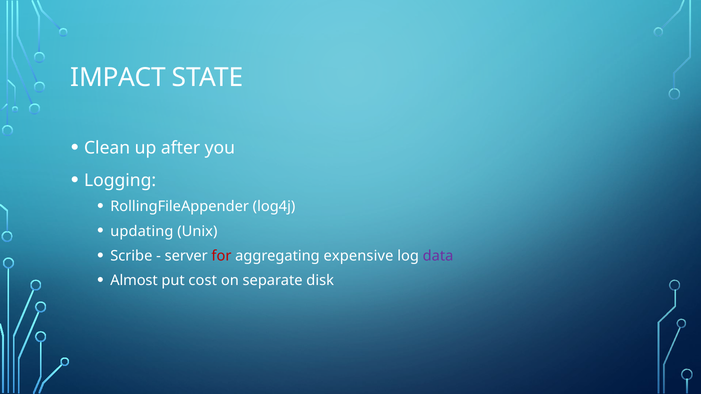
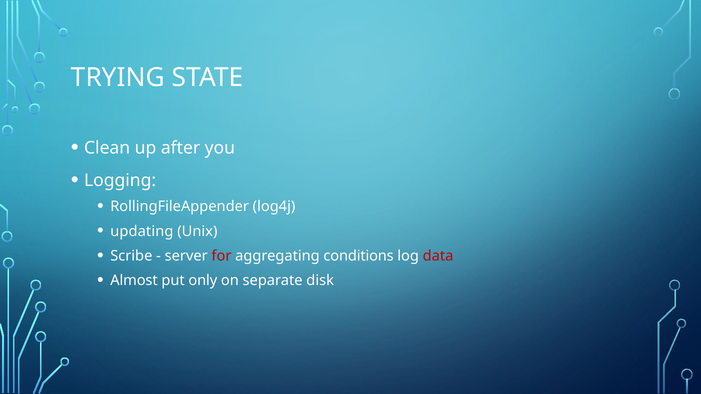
IMPACT: IMPACT -> TRYING (118, 78)
expensive: expensive -> conditions (359, 256)
data colour: purple -> red (438, 256)
cost: cost -> only (203, 281)
